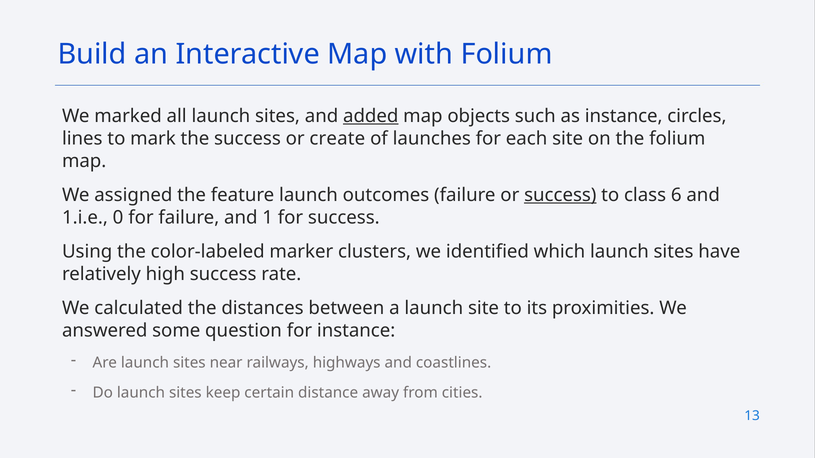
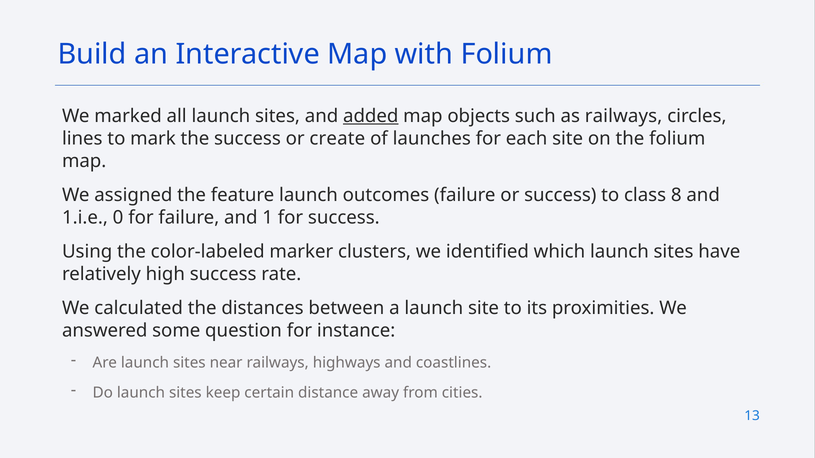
as instance: instance -> railways (624, 116)
success underline: present -> none (560, 195)
6: 6 -> 8 (676, 195)
